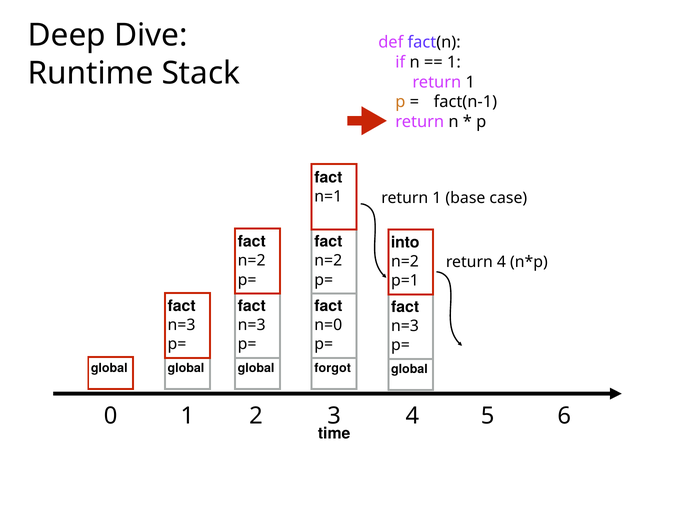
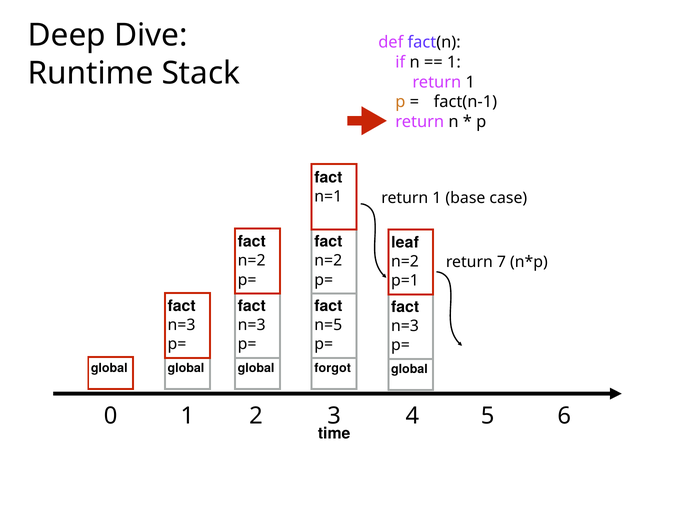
into: into -> leaf (405, 242)
return 4: 4 -> 7 (501, 262)
n=0: n=0 -> n=5 (328, 325)
